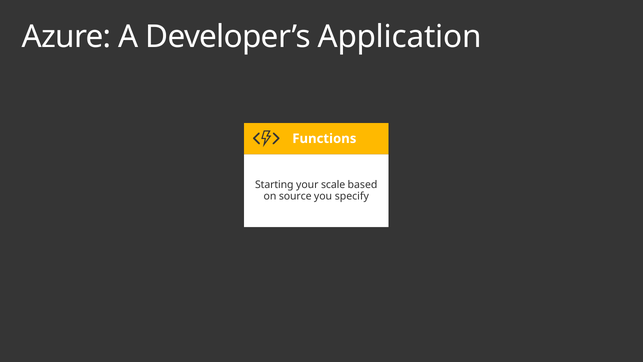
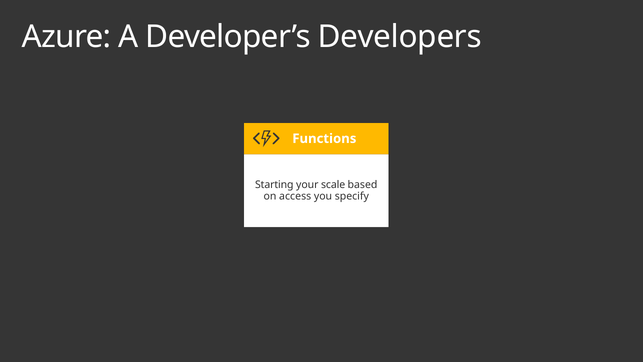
Application: Application -> Developers (400, 37)
source: source -> access (295, 196)
